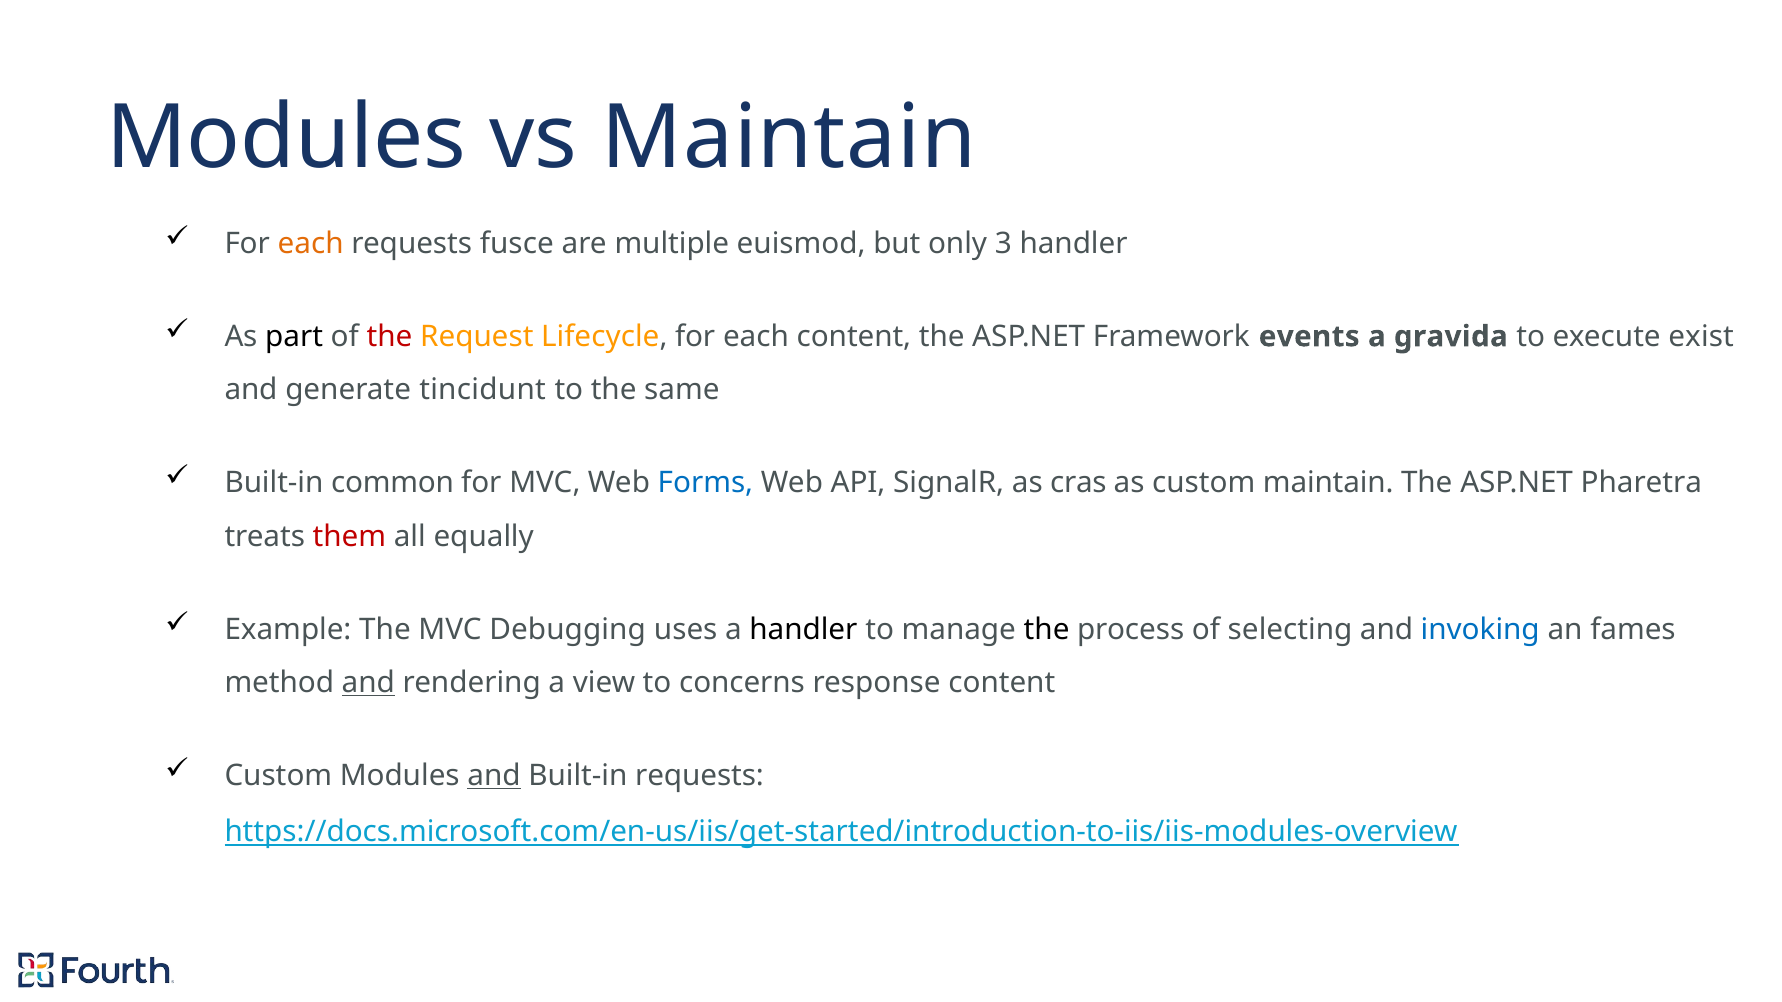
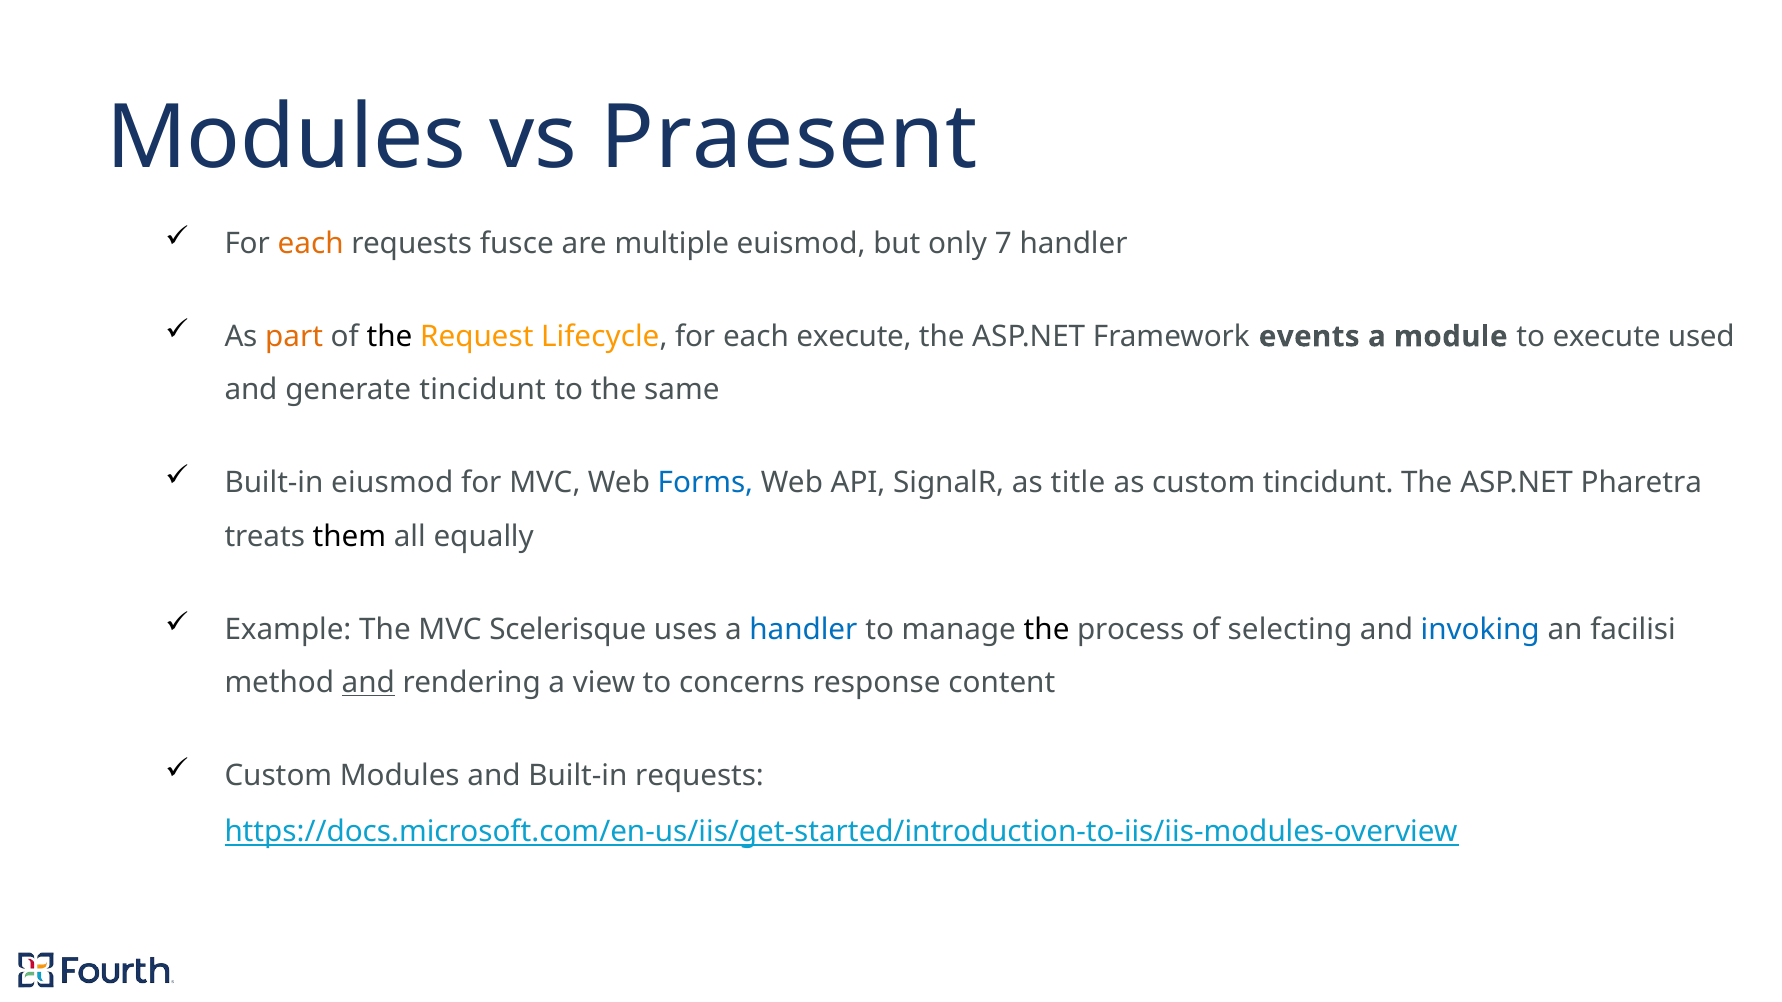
vs Maintain: Maintain -> Praesent (789, 138)
3: 3 -> 7 (1003, 244)
part colour: black -> orange (294, 337)
the colour: red -> black (389, 337)
each content: content -> execute (854, 337)
gravida: gravida -> module (1451, 337)
exist: exist -> used (1701, 337)
common: common -> eiusmod (392, 483)
cras: cras -> title (1078, 483)
custom maintain: maintain -> tincidunt (1328, 483)
them colour: red -> black (349, 537)
Debugging: Debugging -> Scelerisque (568, 630)
handler colour: black -> blue (803, 630)
fames: fames -> facilisi (1633, 630)
and underline: present -> none (494, 776)
